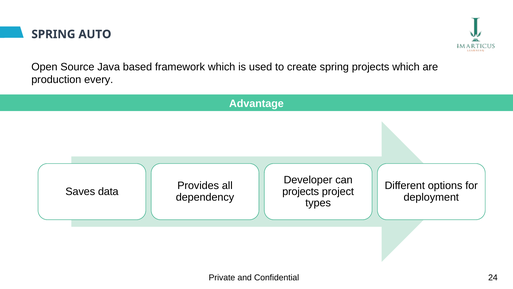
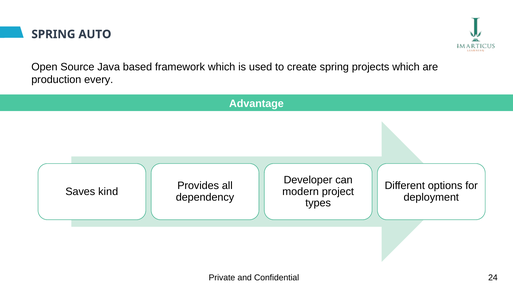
data: data -> kind (108, 191)
projects: projects -> modern (301, 191)
